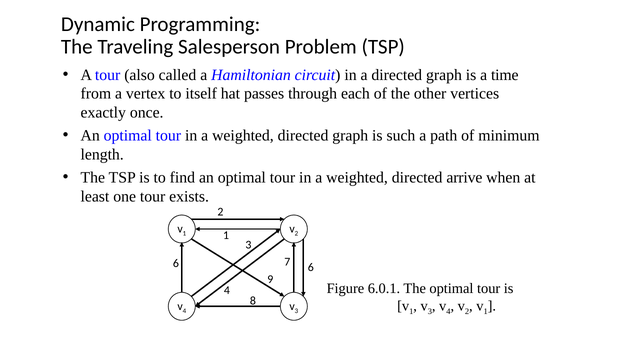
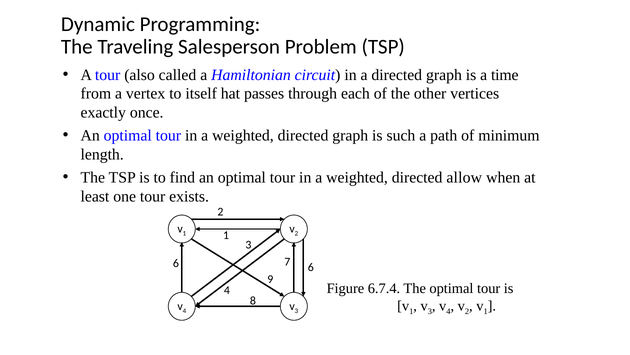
arrive: arrive -> allow (464, 177)
6.0.1: 6.0.1 -> 6.7.4 (384, 288)
